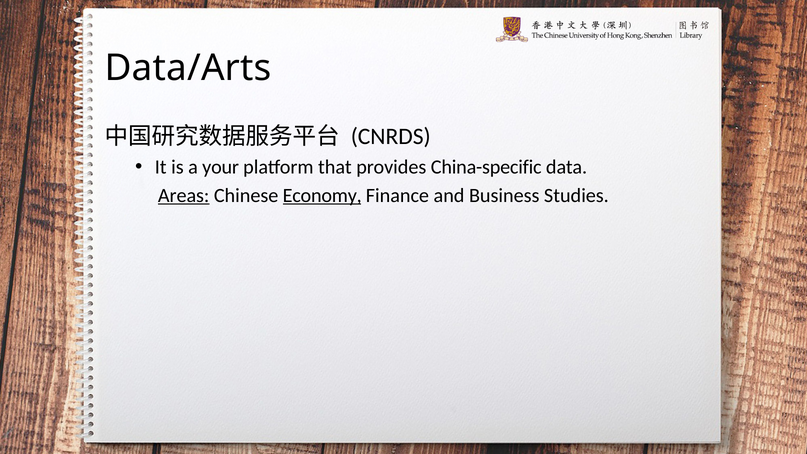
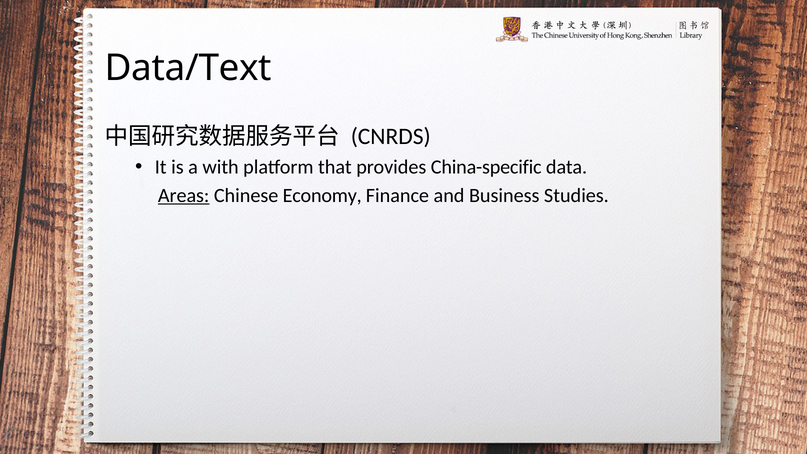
Data/Arts: Data/Arts -> Data/Text (188, 68)
your: your -> with (221, 167)
Economy underline: present -> none (322, 195)
